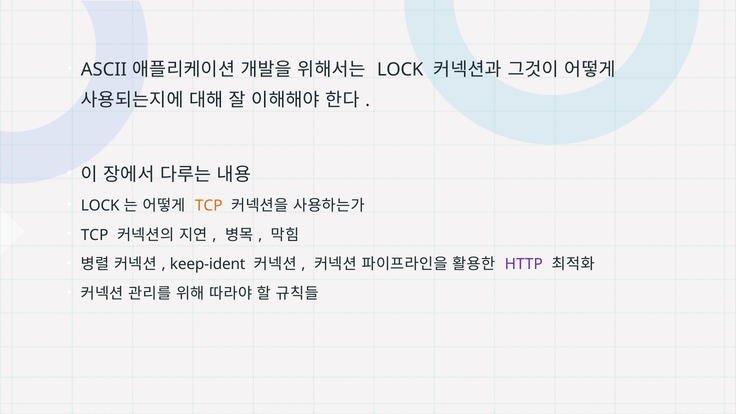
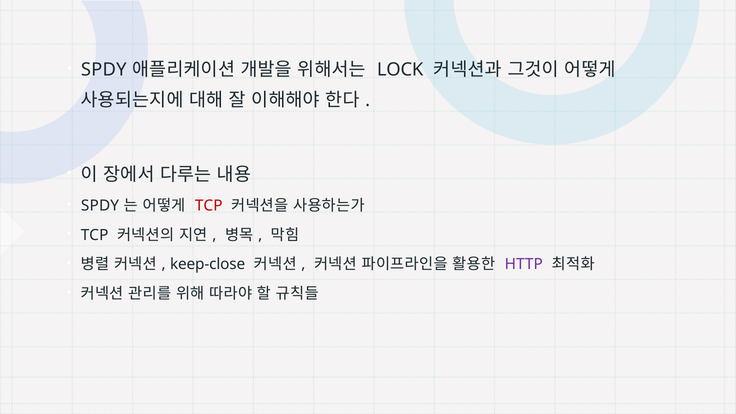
ASCII: ASCII -> SPDY (104, 70)
LOCK: LOCK -> SPDY (100, 206)
TCP colour: orange -> red (209, 206)
keep-ident: keep-ident -> keep-close (208, 264)
